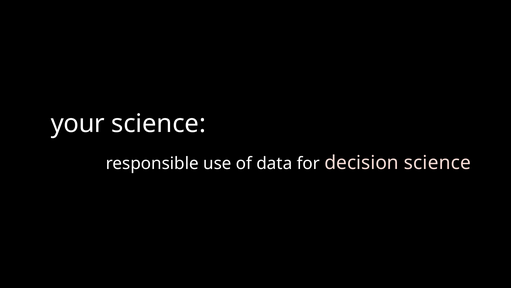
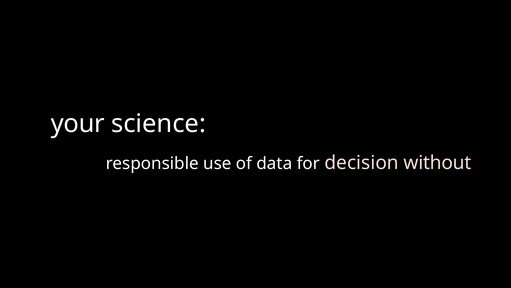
decision science: science -> without (438, 163)
